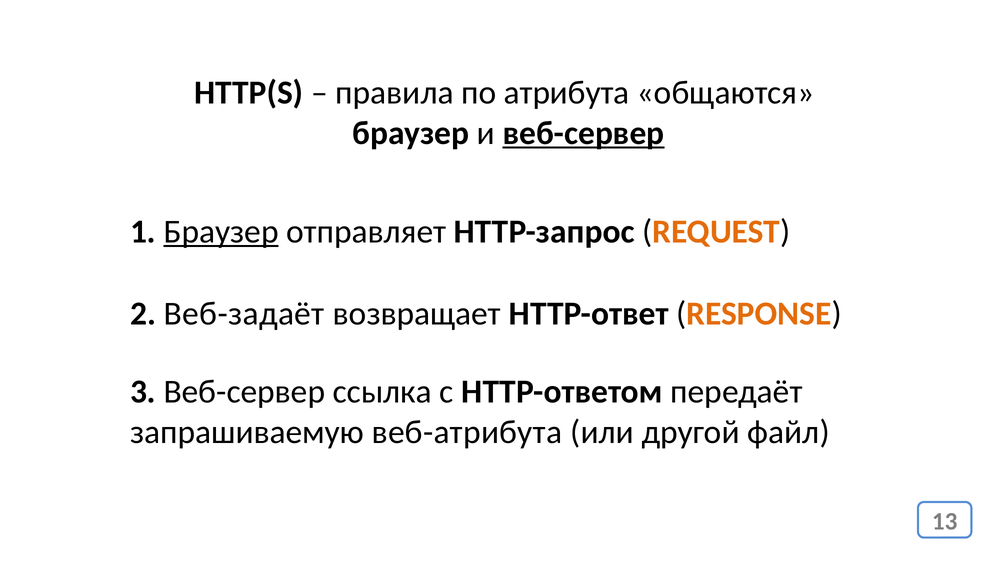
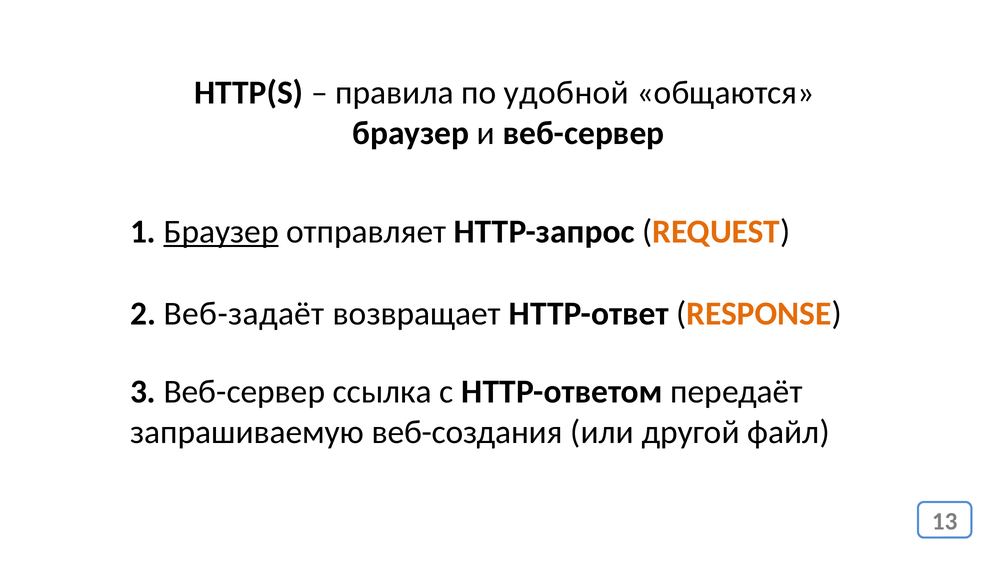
атрибута: атрибута -> удобной (566, 93)
веб-сервер underline: present -> none (583, 133)
веб-атрибута: веб-атрибута -> веб-создания (467, 432)
